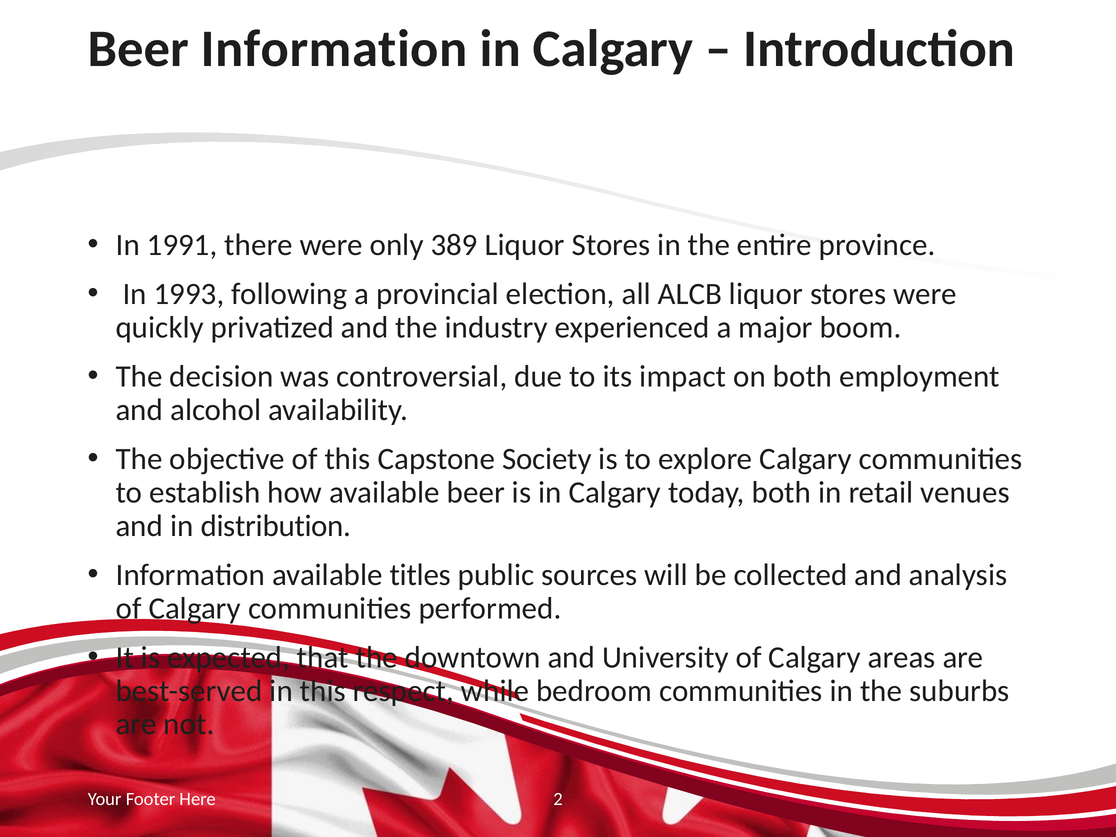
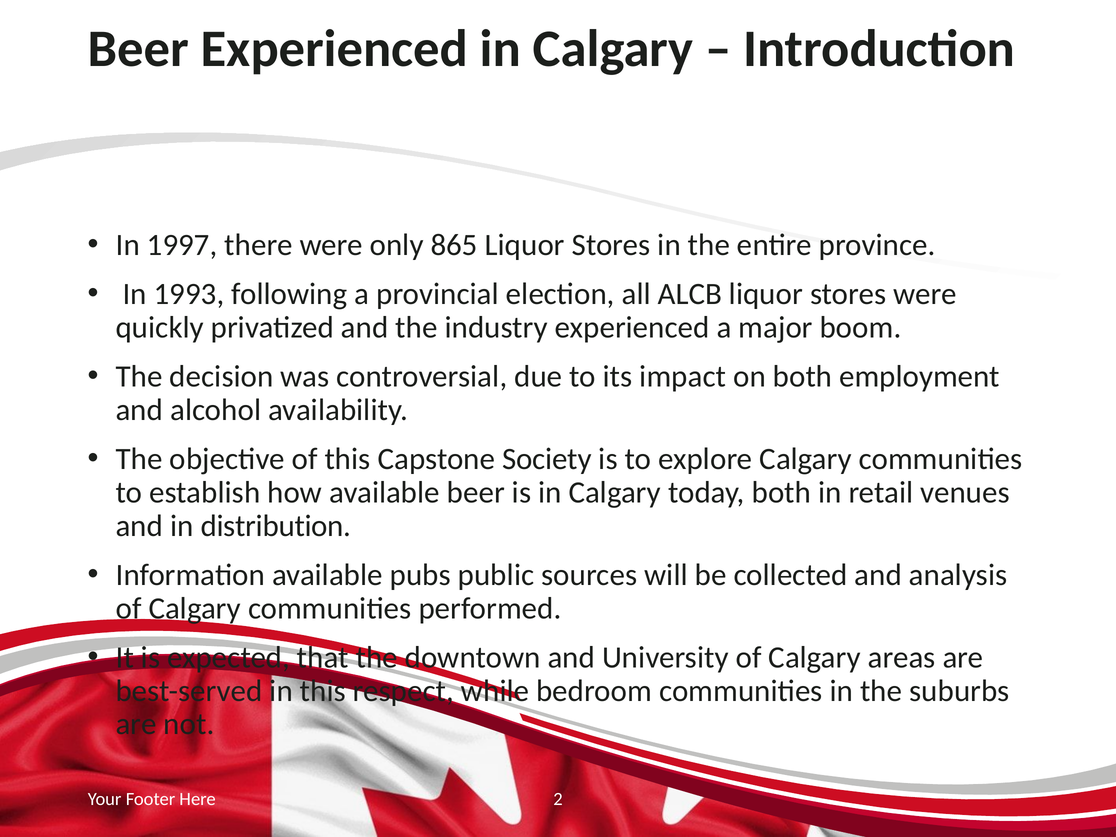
Beer Information: Information -> Experienced (334, 49)
1991: 1991 -> 1997 (182, 245)
389: 389 -> 865 (454, 245)
titles: titles -> pubs (420, 575)
